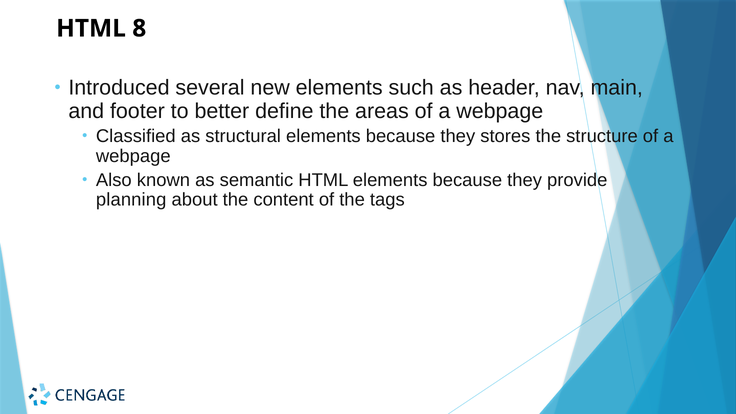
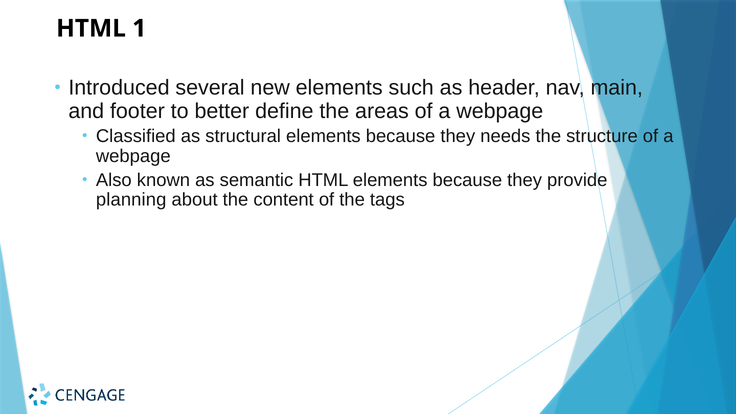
8: 8 -> 1 (139, 28)
stores: stores -> needs (505, 136)
